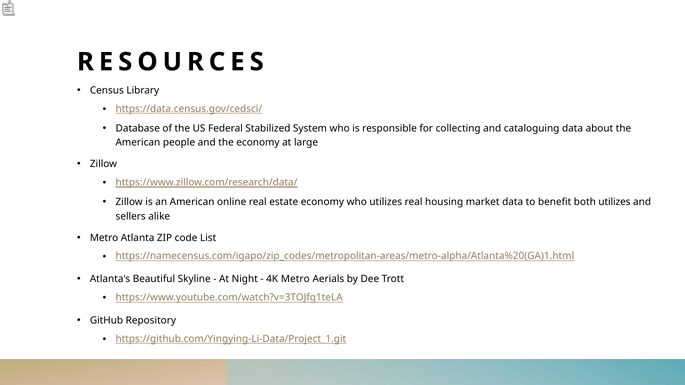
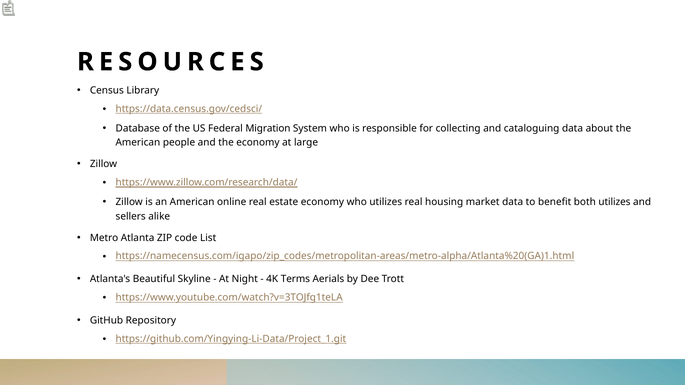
Stabilized: Stabilized -> Migration (268, 128)
4K Metro: Metro -> Terms (295, 279)
